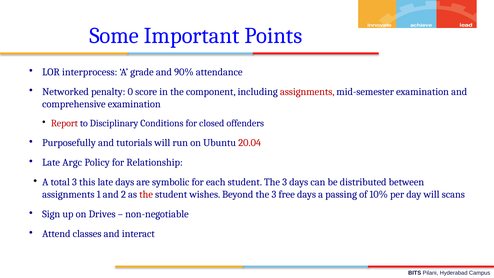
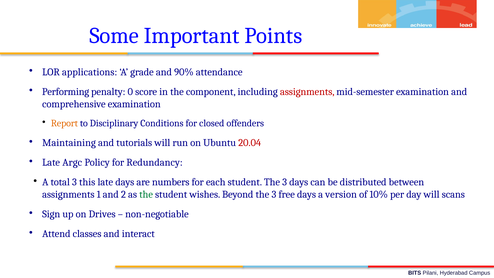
interprocess: interprocess -> applications (90, 72)
Networked: Networked -> Performing (66, 92)
Report colour: red -> orange (64, 123)
Purposefully: Purposefully -> Maintaining (69, 143)
Relationship: Relationship -> Redundancy (155, 162)
symbolic: symbolic -> numbers (171, 182)
the colour: red -> green (146, 194)
passing: passing -> version (341, 194)
